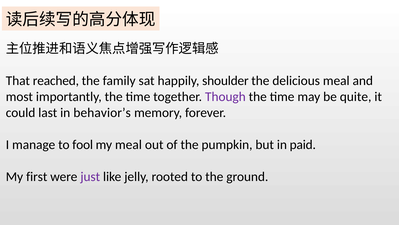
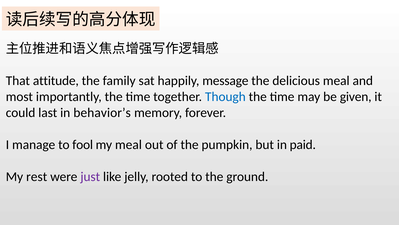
reached: reached -> attitude (56, 80)
shoulder: shoulder -> message (225, 80)
Though colour: purple -> blue (225, 96)
quite: quite -> given (356, 96)
first: first -> rest (37, 176)
